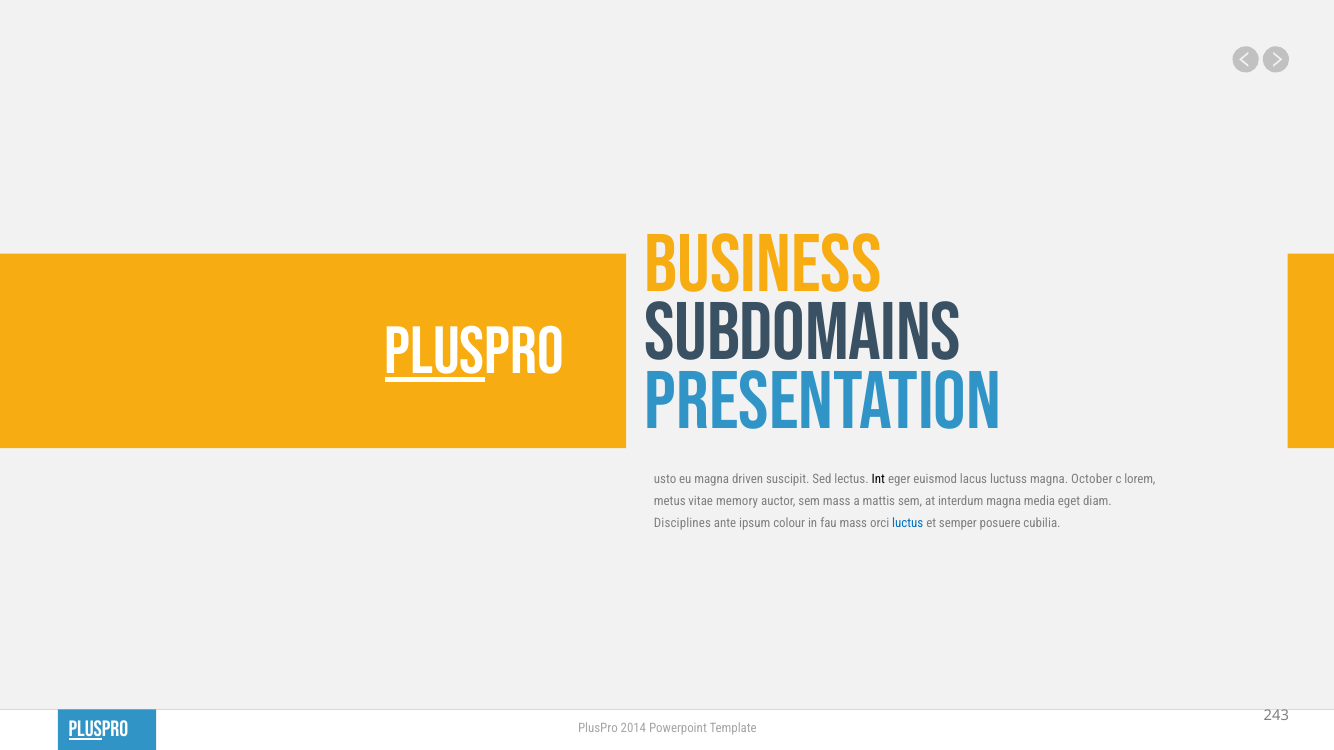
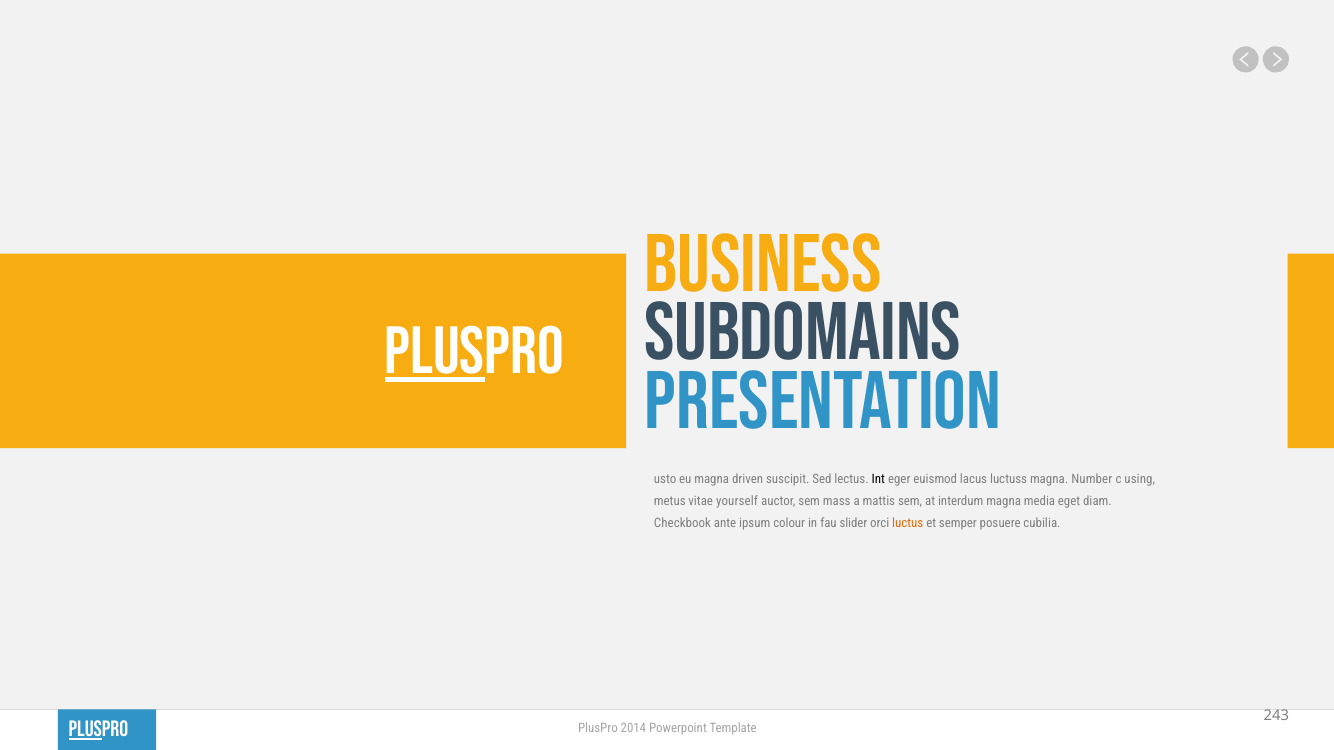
October: October -> Number (1092, 480)
lorem: lorem -> using (1140, 480)
memory: memory -> yourself (737, 502)
Disciplines: Disciplines -> Checkbook (683, 523)
fau mass: mass -> slider (853, 523)
luctus colour: blue -> orange (908, 523)
